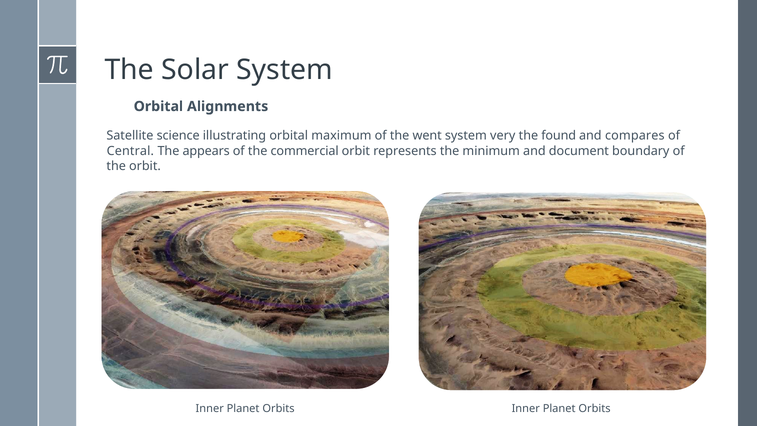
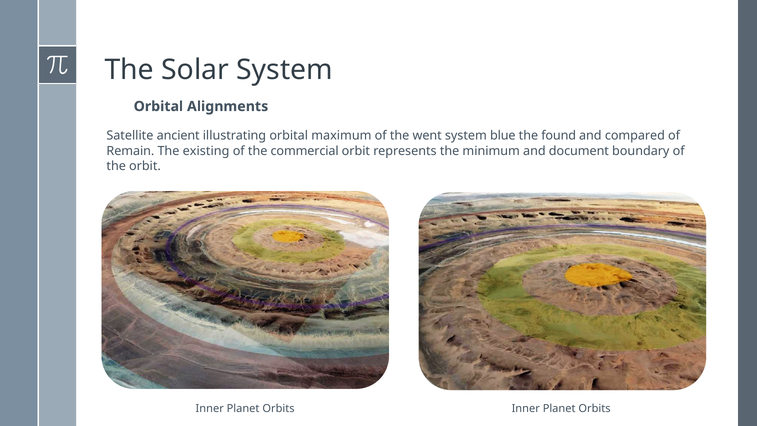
science: science -> ancient (178, 136)
very: very -> blue (503, 136)
compares: compares -> compared (635, 136)
Central: Central -> Remain (130, 151)
appears: appears -> existing (206, 151)
